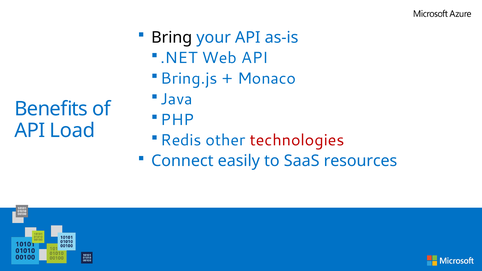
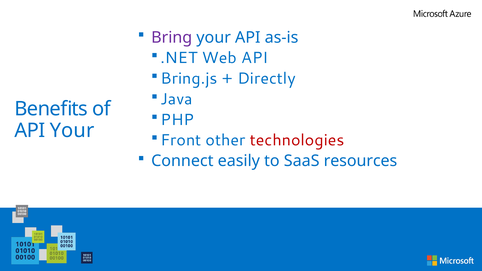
Bring colour: black -> purple (172, 37)
Monaco: Monaco -> Directly (267, 79)
API Load: Load -> Your (72, 130)
Redis: Redis -> Front (181, 140)
